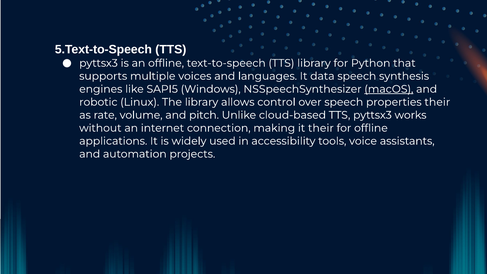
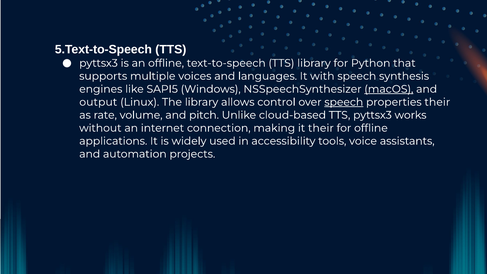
data: data -> with (322, 76)
robotic: robotic -> output (98, 102)
speech underline: none -> present (344, 102)
